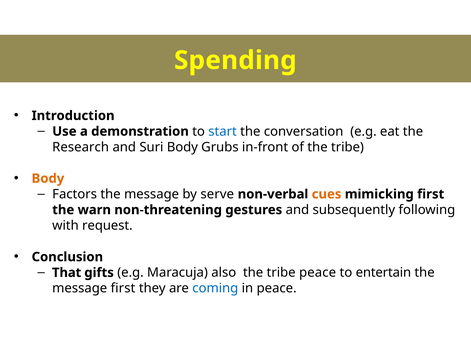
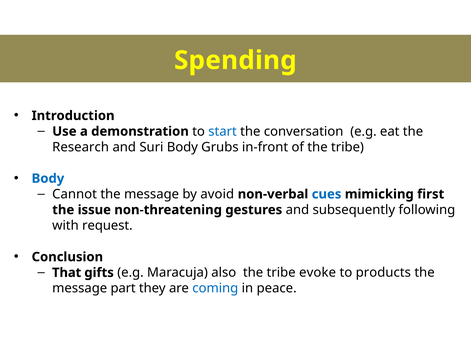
Body colour: orange -> blue (48, 179)
Factors: Factors -> Cannot (75, 194)
serve: serve -> avoid (217, 194)
cues colour: orange -> blue (327, 194)
warn: warn -> issue (94, 210)
tribe peace: peace -> evoke (318, 273)
entertain: entertain -> products (383, 273)
message first: first -> part (123, 289)
